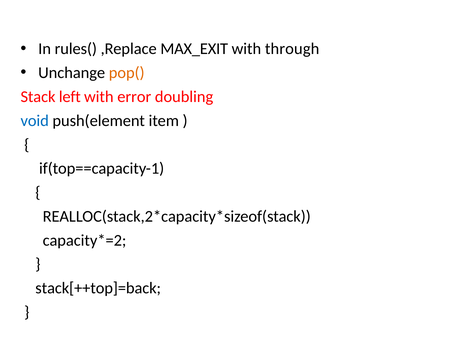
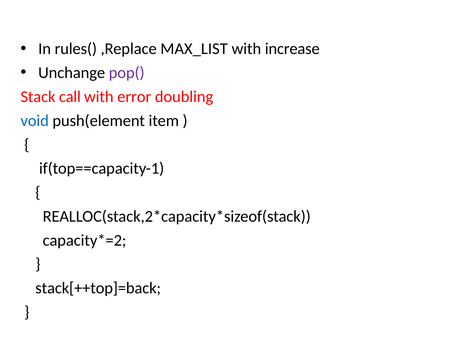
MAX_EXIT: MAX_EXIT -> MAX_LIST (194, 49)
through: through -> increase (292, 49)
pop( colour: orange -> purple (127, 73)
left: left -> call (70, 97)
